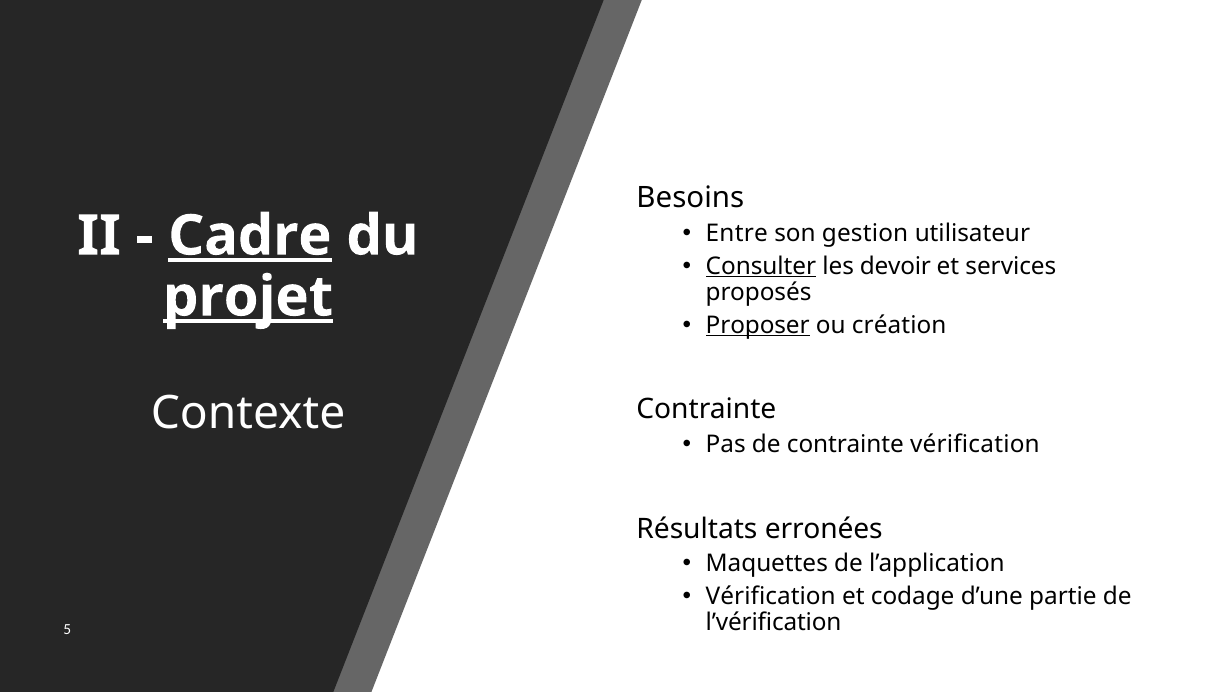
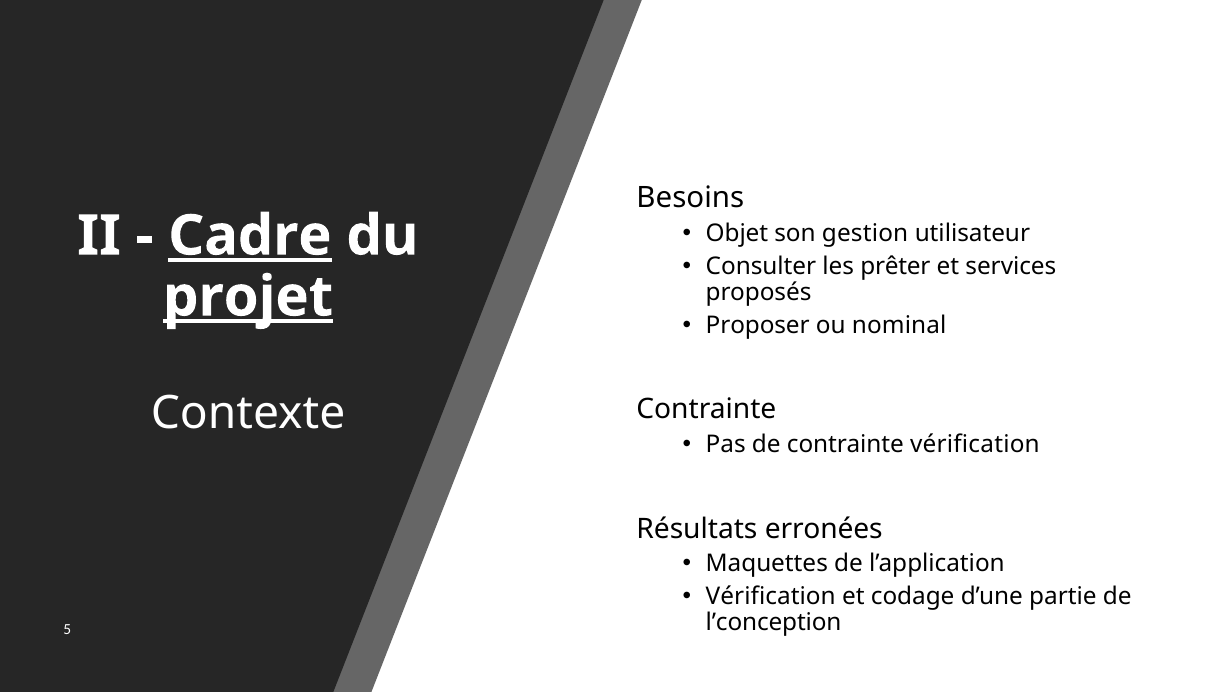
Entre: Entre -> Objet (737, 234)
Consulter underline: present -> none (761, 266)
devoir: devoir -> prêter (895, 266)
Proposer underline: present -> none (758, 325)
création: création -> nominal (899, 325)
l’vérification: l’vérification -> l’conception (774, 623)
